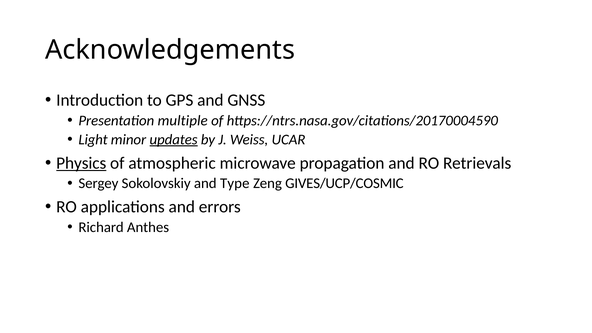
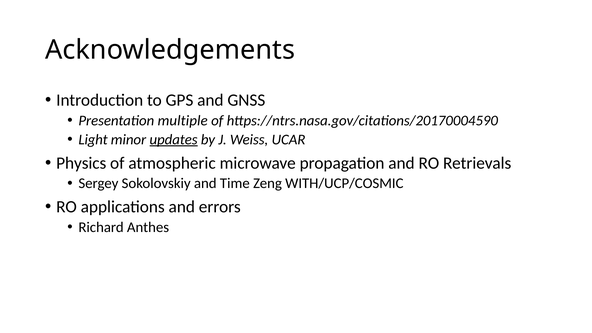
Physics underline: present -> none (81, 163)
Type: Type -> Time (235, 183)
GIVES/UCP/COSMIC: GIVES/UCP/COSMIC -> WITH/UCP/COSMIC (344, 183)
